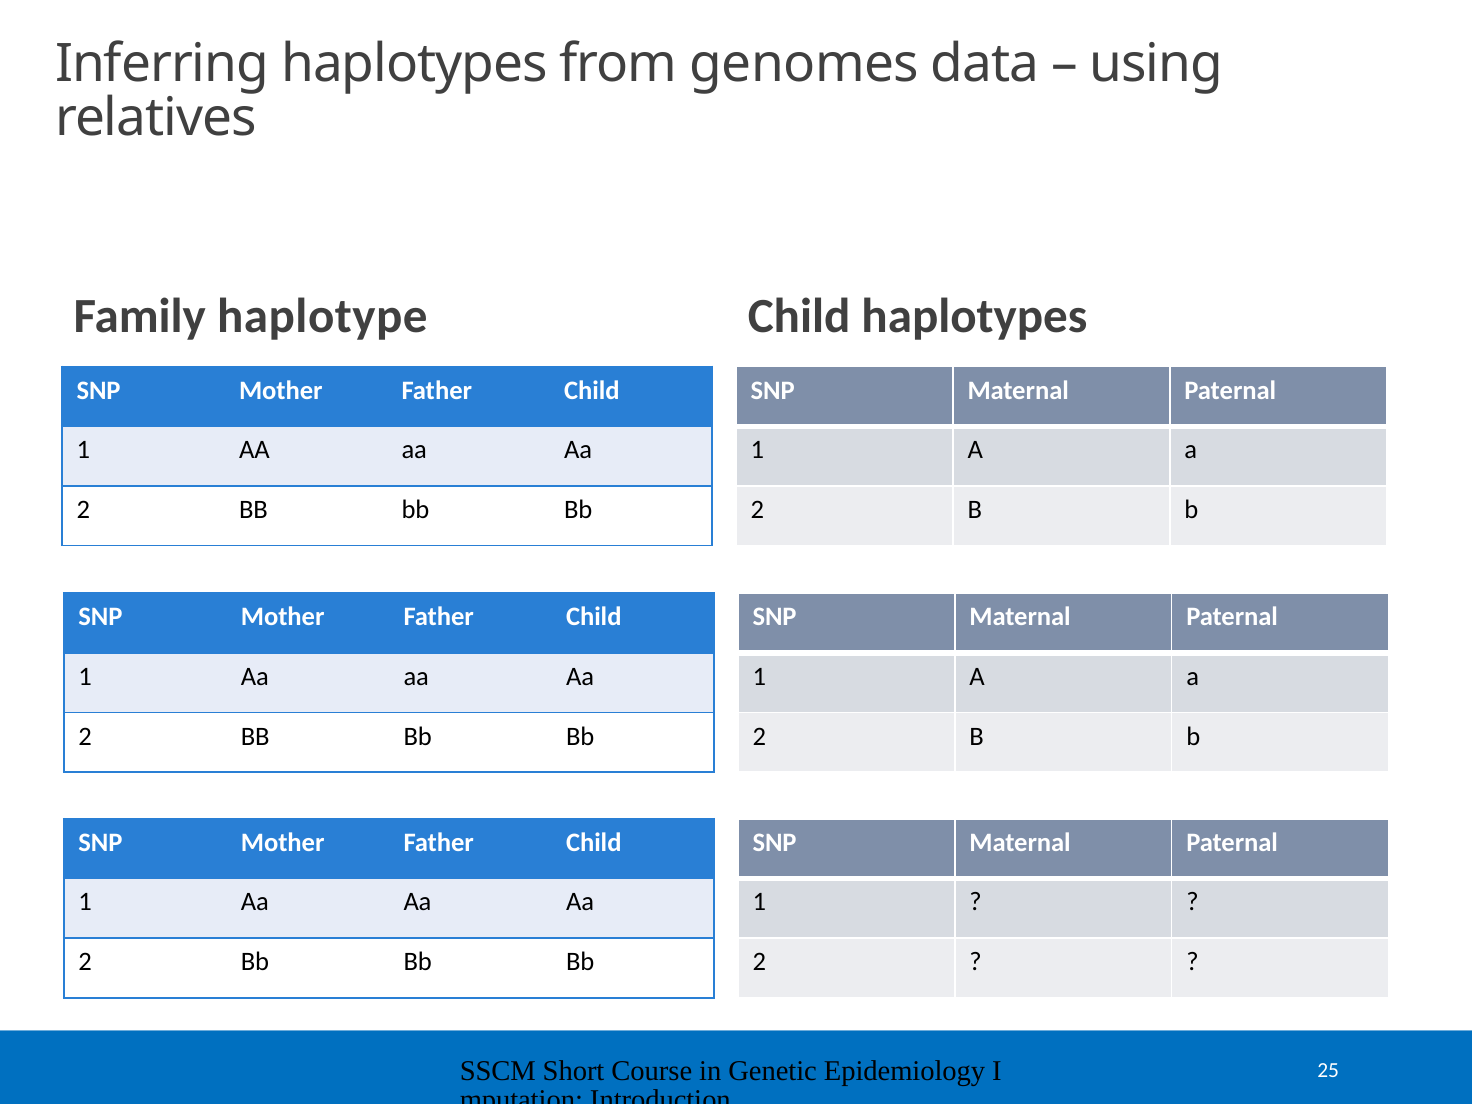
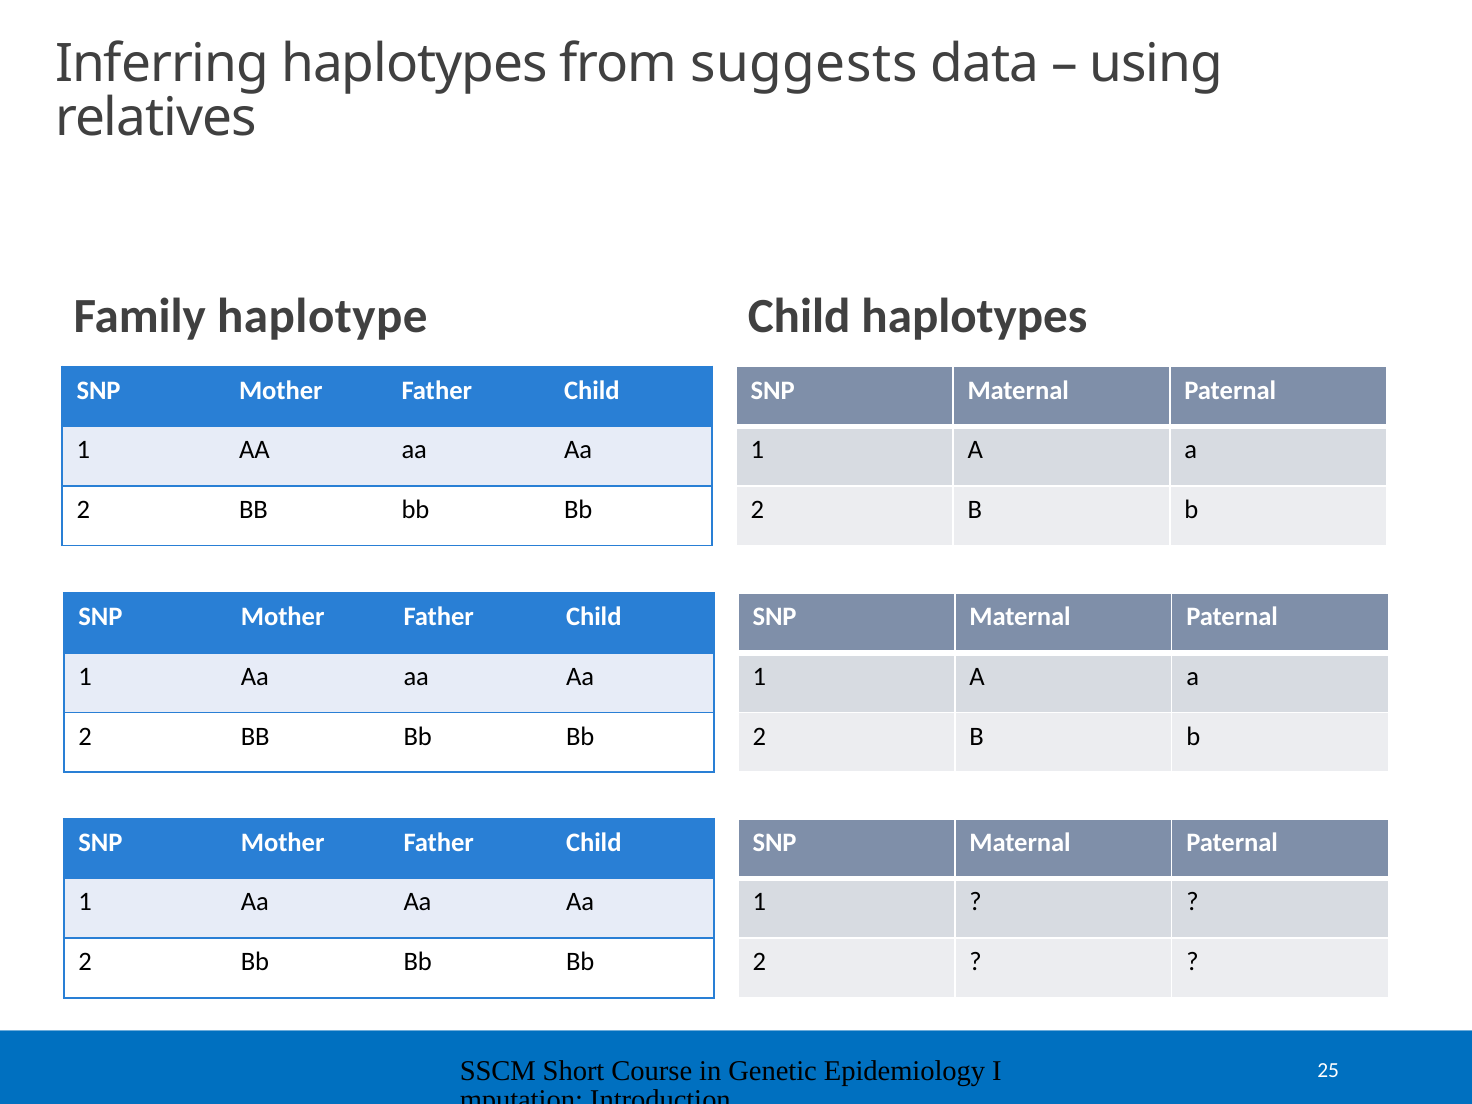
genomes: genomes -> suggests (804, 64)
